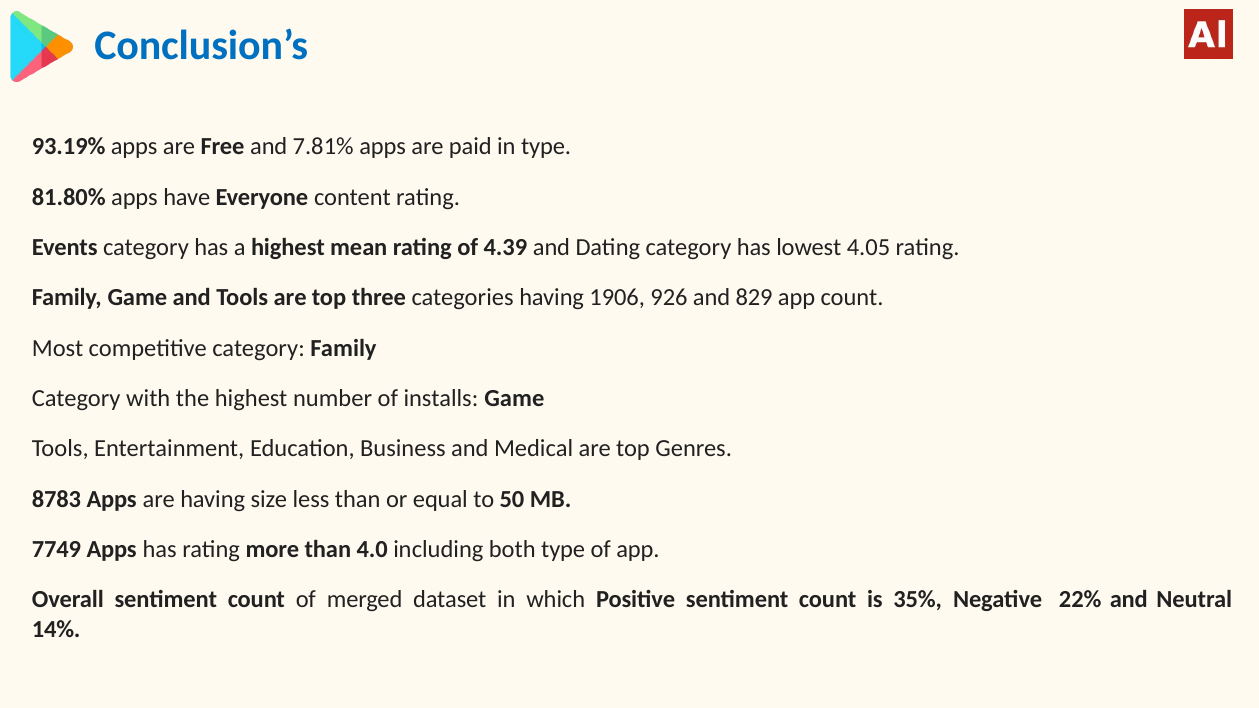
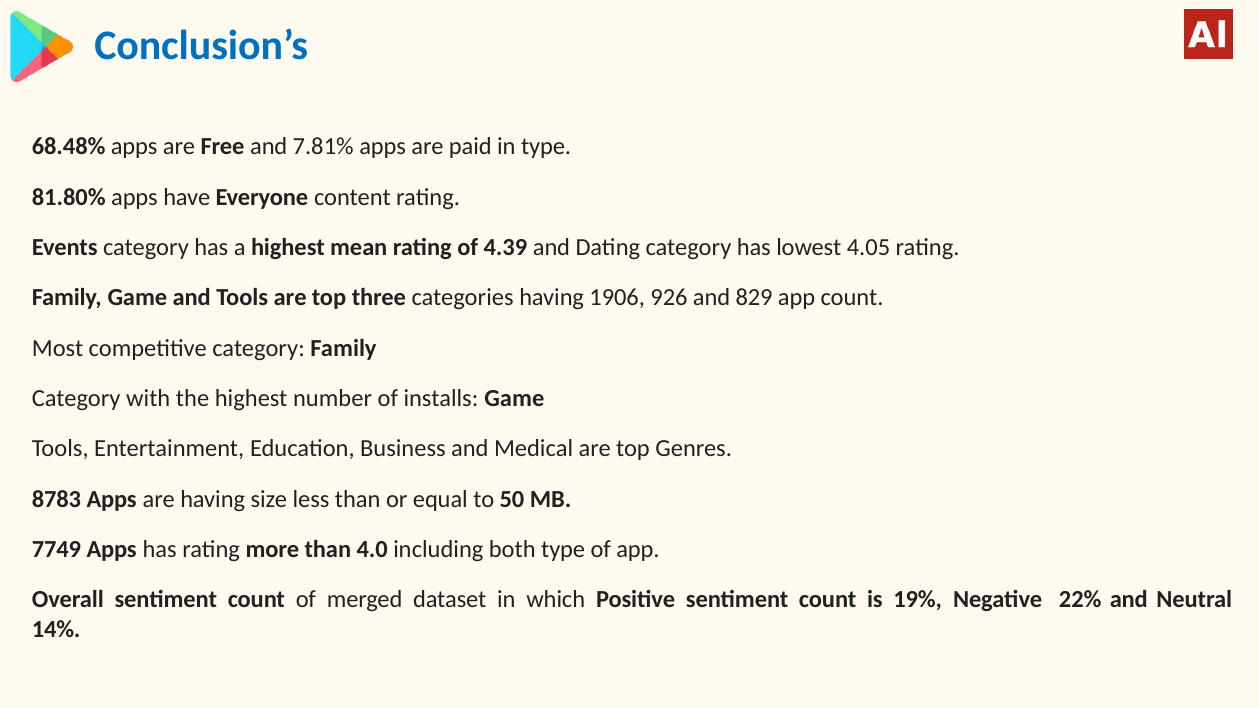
93.19%: 93.19% -> 68.48% (69, 147)
35%: 35% -> 19% (918, 600)
